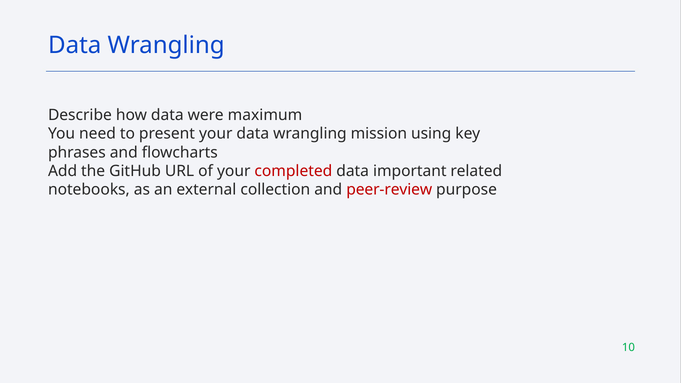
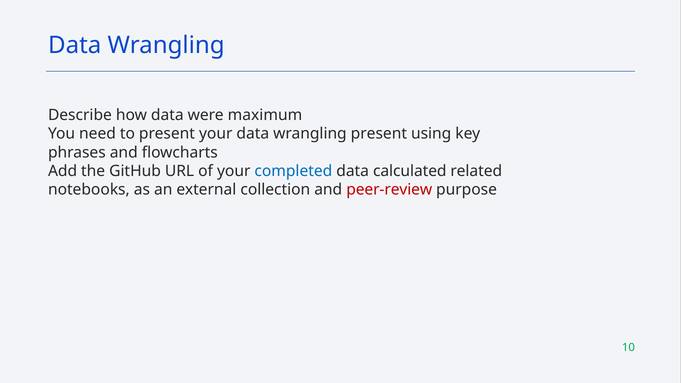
wrangling mission: mission -> present (379, 134)
completed colour: red -> blue (293, 171)
important: important -> calculated (410, 171)
